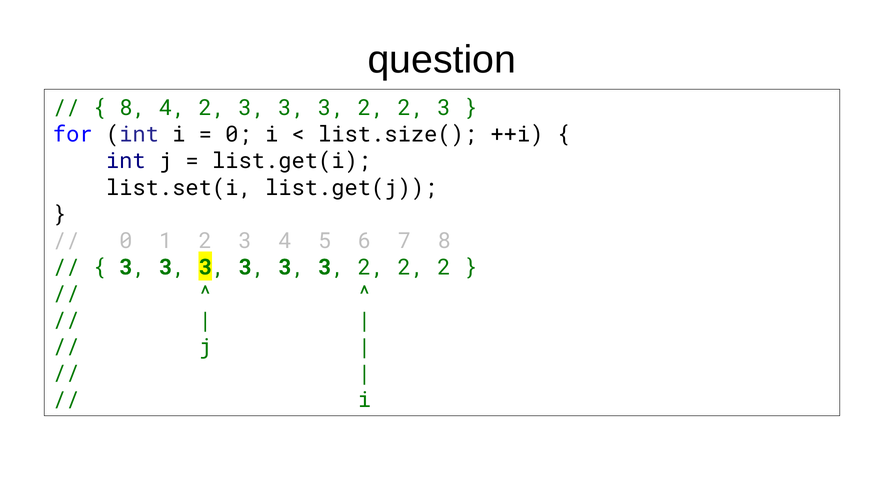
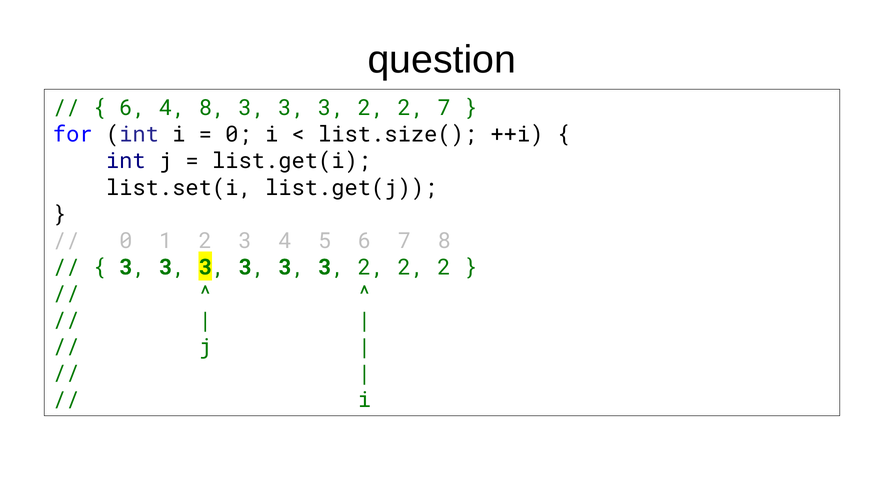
8: 8 -> 6 (132, 108)
4 2: 2 -> 8 (212, 108)
2 2 3: 3 -> 7 (444, 108)
